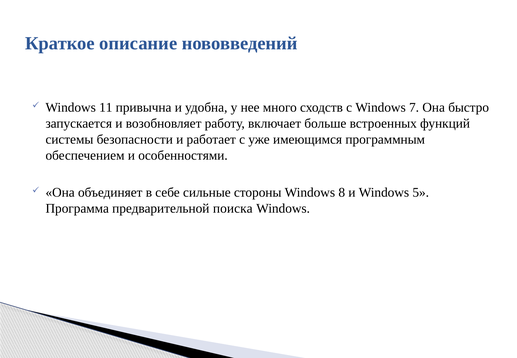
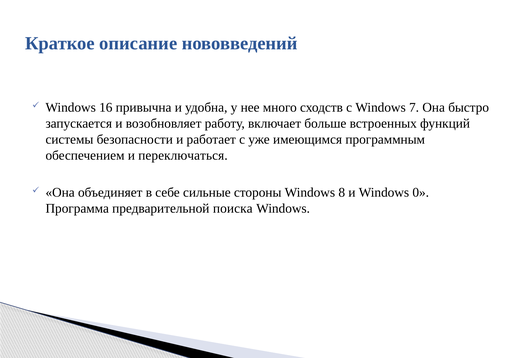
11: 11 -> 16 (106, 108)
особенностями: особенностями -> переключаться (183, 155)
5: 5 -> 0 (421, 193)
